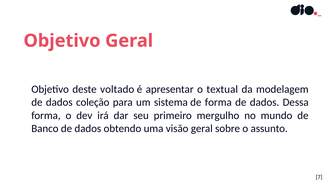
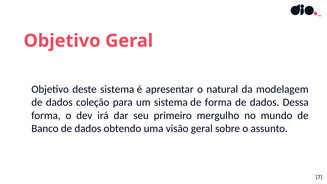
deste voltado: voltado -> sistema (117, 89)
textual: textual -> natural (222, 89)
